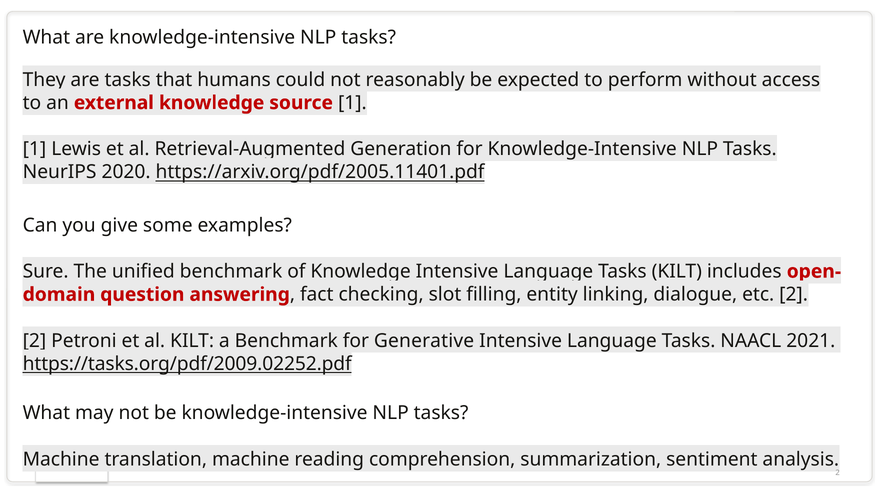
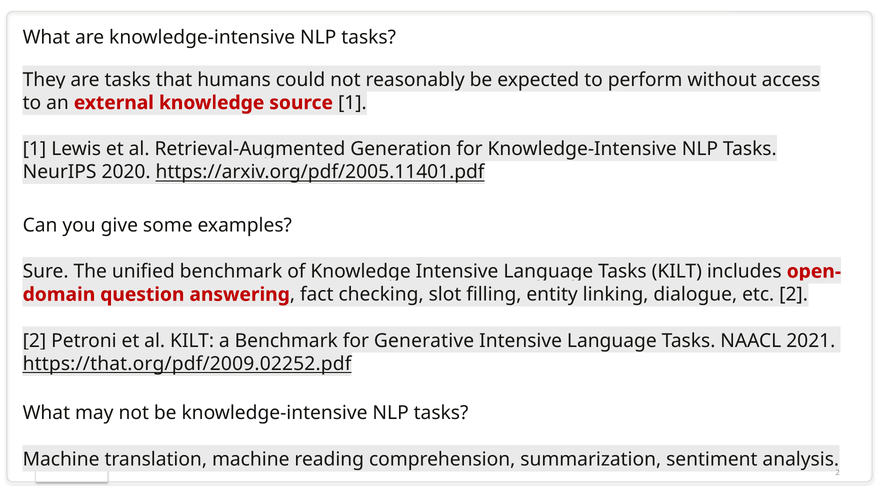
https://tasks.org/pdf/2009.02252.pdf: https://tasks.org/pdf/2009.02252.pdf -> https://that.org/pdf/2009.02252.pdf (187, 363)
